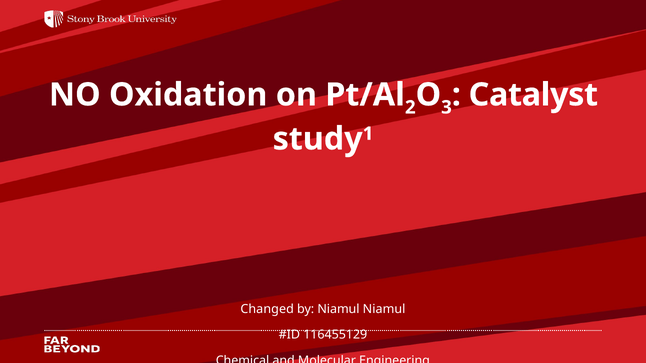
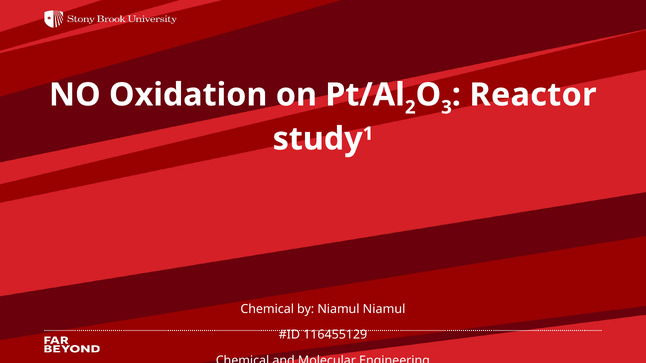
Catalyst: Catalyst -> Reactor (533, 95)
Changed: Changed -> Chemical (267, 309)
